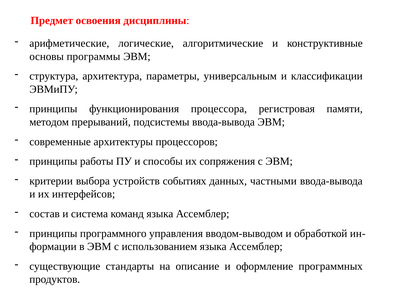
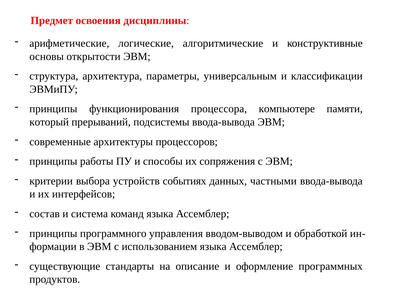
программы: программы -> открытости (94, 56)
регистровая: регистровая -> компьютере (287, 109)
методом: методом -> который (49, 122)
